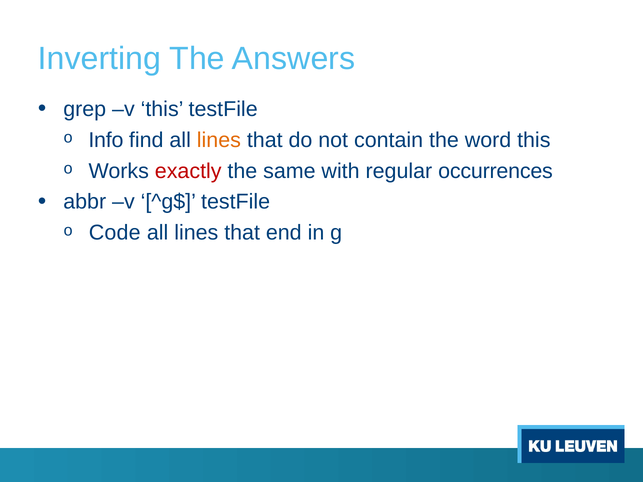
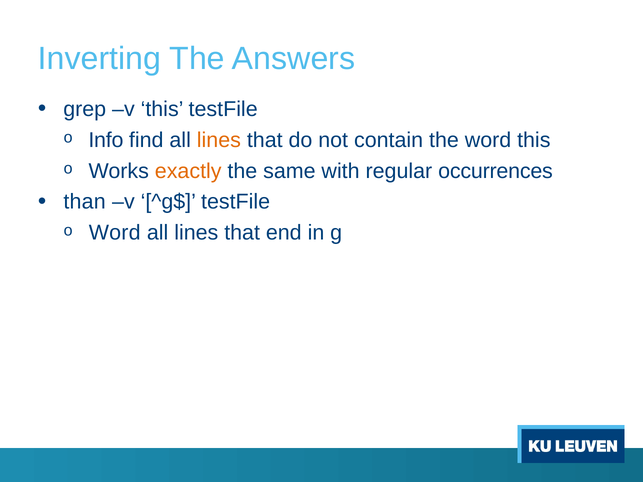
exactly colour: red -> orange (188, 171)
abbr: abbr -> than (85, 202)
Code: Code -> Word (115, 233)
